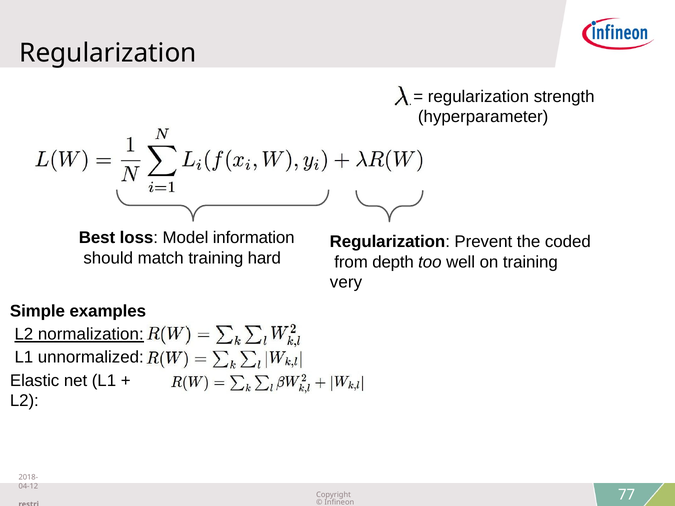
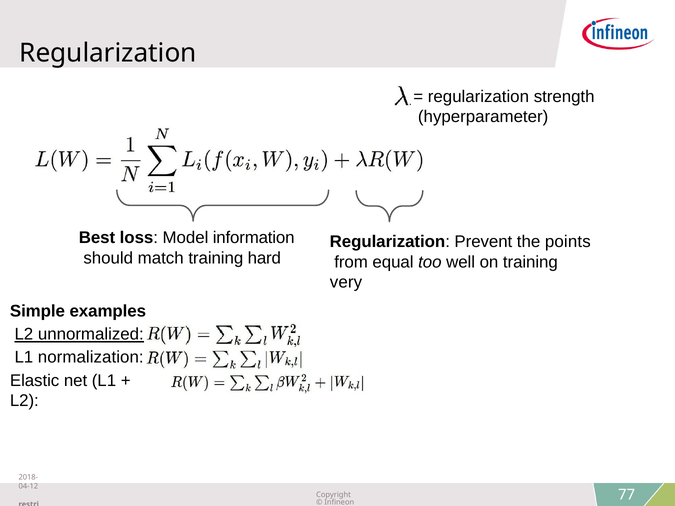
coded: coded -> points (568, 242)
depth: depth -> equal (393, 262)
normalization: normalization -> unnormalized (91, 334)
unnormalized: unnormalized -> normalization (91, 358)
